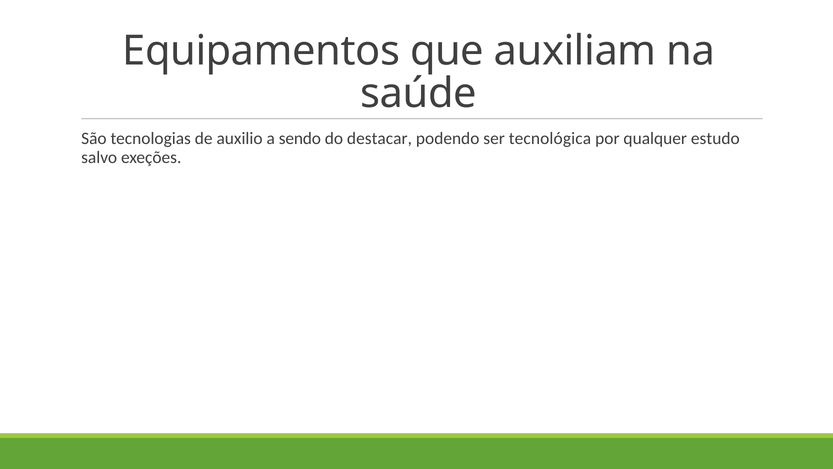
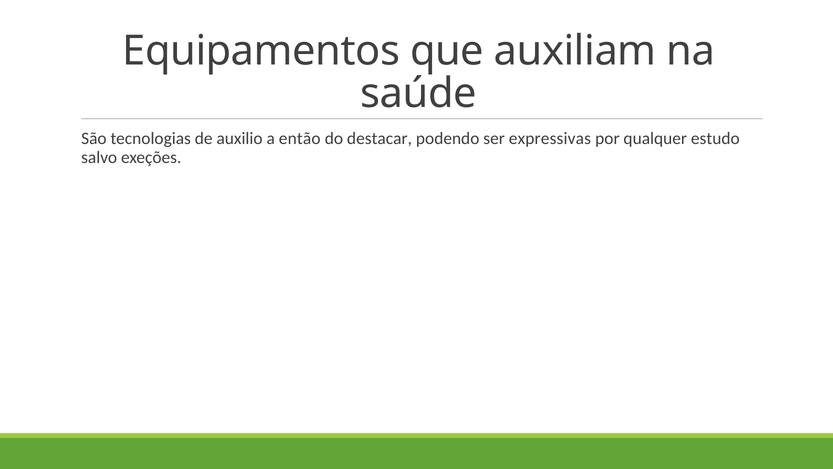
sendo: sendo -> então (300, 139)
tecnológica: tecnológica -> expressivas (550, 139)
